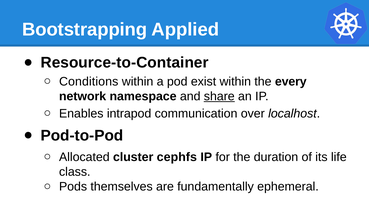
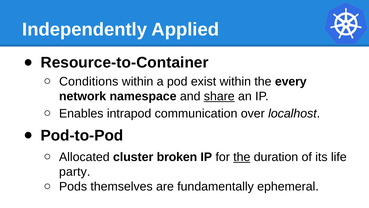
Bootstrapping: Bootstrapping -> Independently (85, 29)
cephfs: cephfs -> broken (177, 157)
the underline: none -> present (242, 157)
class: class -> party (75, 171)
